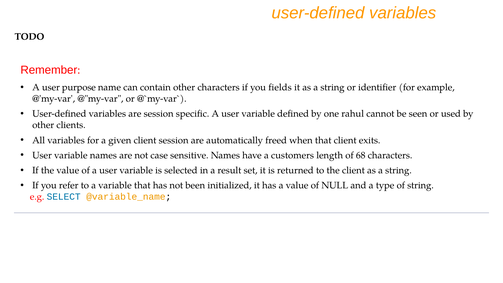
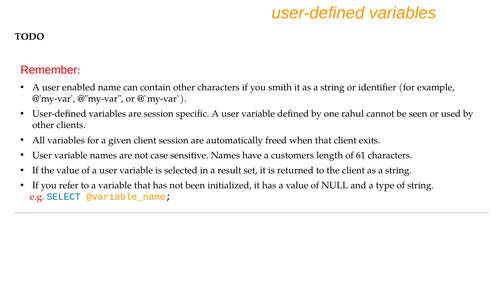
purpose: purpose -> enabled (79, 87)
fields: fields -> smith (280, 87)
68: 68 -> 61 (361, 155)
